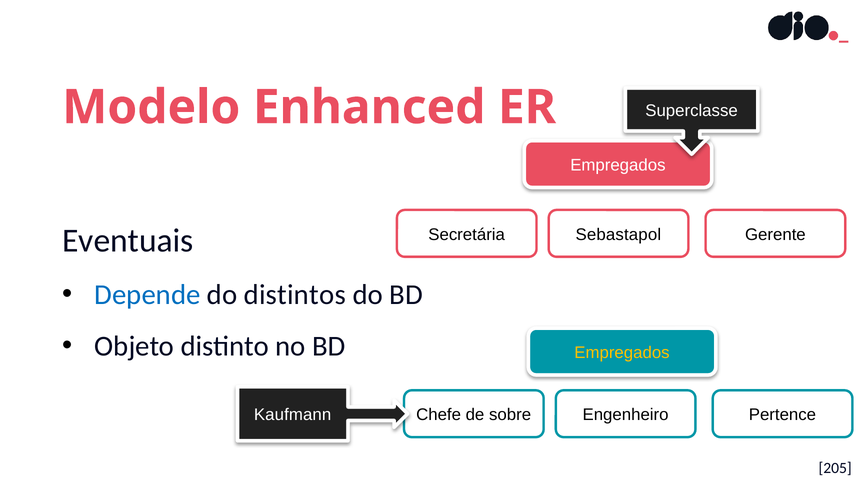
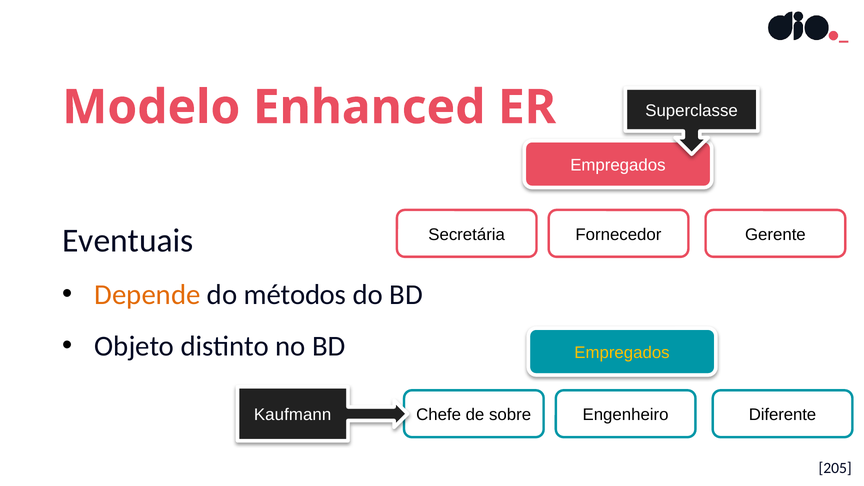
Sebastapol: Sebastapol -> Fornecedor (618, 235)
Depende colour: blue -> orange (147, 295)
distintos: distintos -> métodos (295, 295)
Pertence: Pertence -> Diferente (783, 415)
